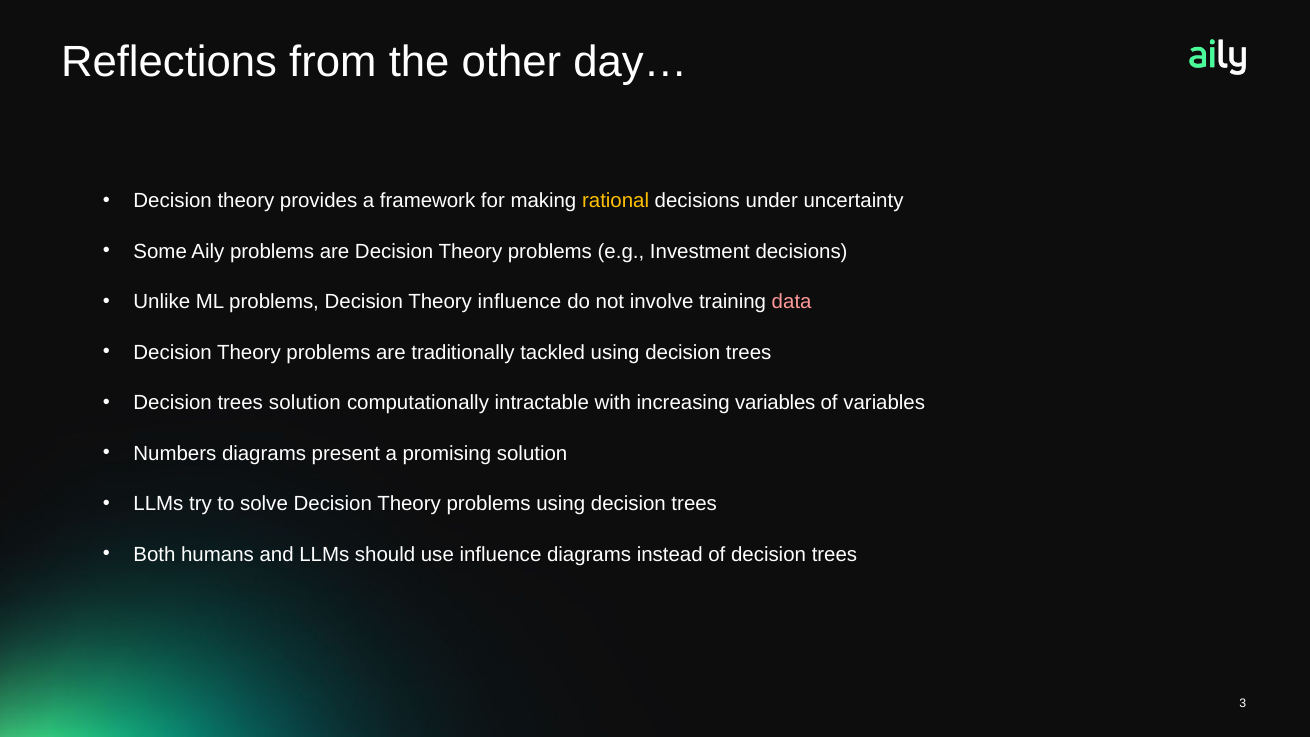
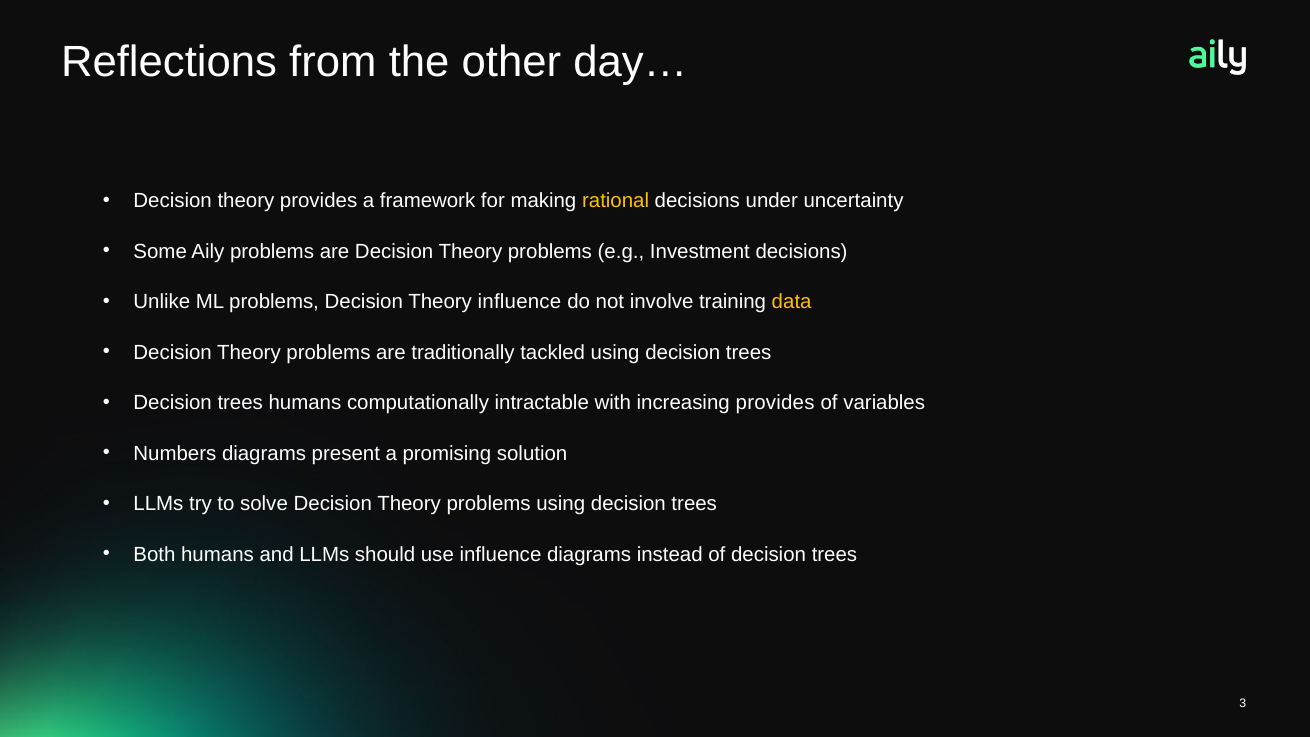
data colour: pink -> yellow (792, 302)
trees solution: solution -> humans (305, 403)
increasing variables: variables -> provides (775, 403)
